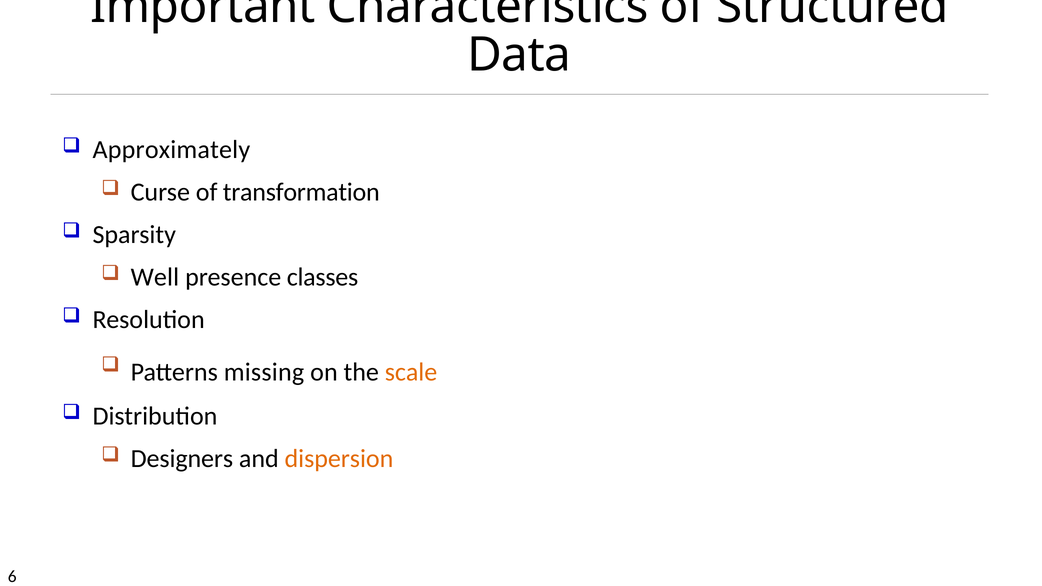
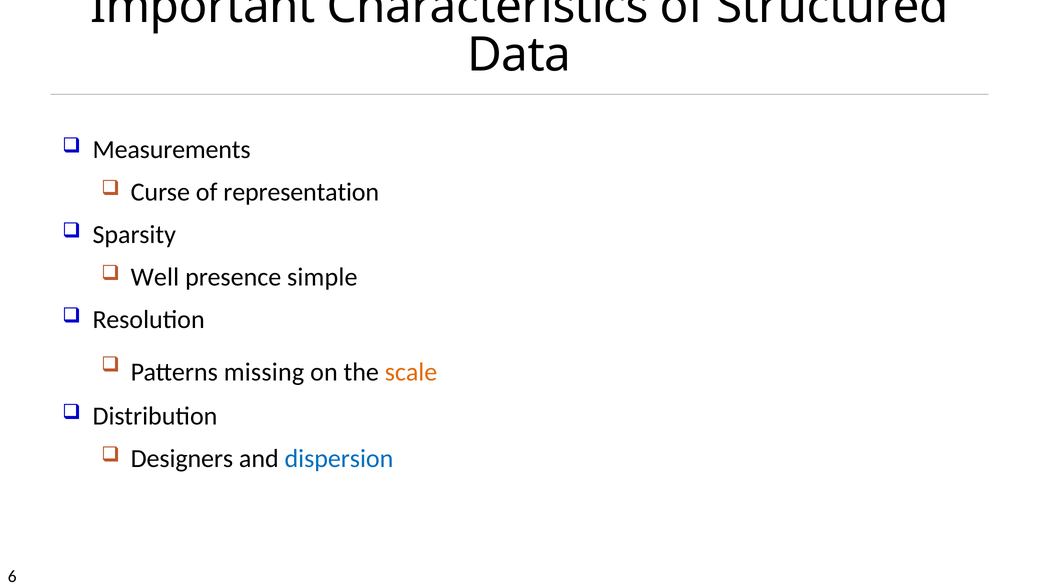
Approximately: Approximately -> Measurements (172, 150)
transformation: transformation -> representation (301, 192)
classes: classes -> simple (322, 277)
dispersion colour: orange -> blue (339, 459)
